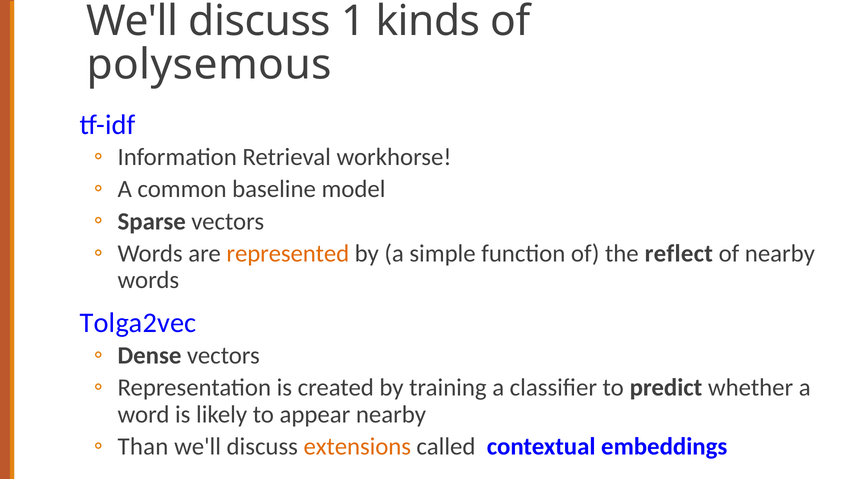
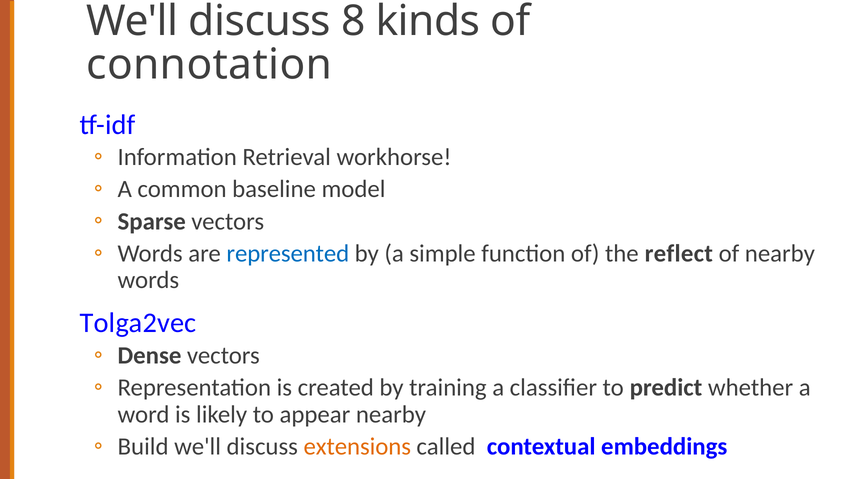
1: 1 -> 8 (353, 21)
polysemous: polysemous -> connotation (209, 65)
represented colour: orange -> blue (288, 254)
Than: Than -> Build (143, 447)
